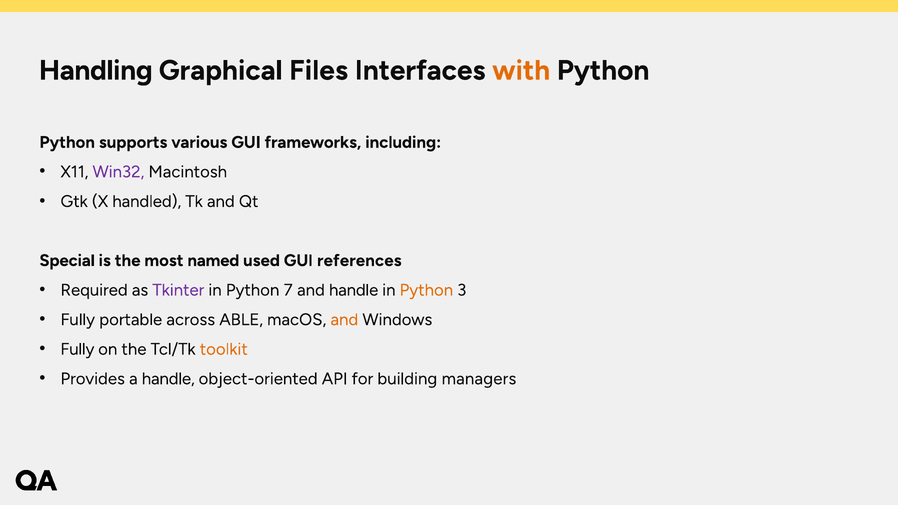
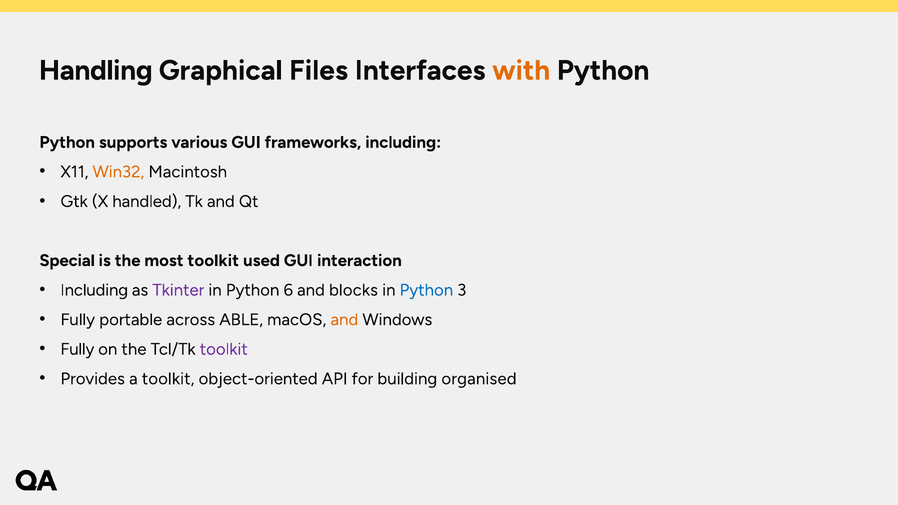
Win32 colour: purple -> orange (118, 172)
most named: named -> toolkit (213, 261)
references: references -> interaction (359, 261)
Required: Required -> Including (94, 290)
7: 7 -> 6 (288, 290)
and handle: handle -> blocks (353, 290)
Python colour: orange -> blue (426, 290)
toolkit colour: orange -> purple (224, 349)
a handle: handle -> toolkit (168, 379)
managers: managers -> organised (479, 379)
